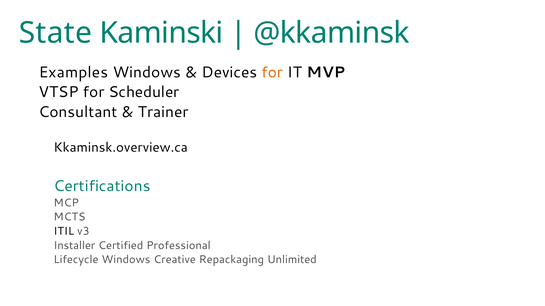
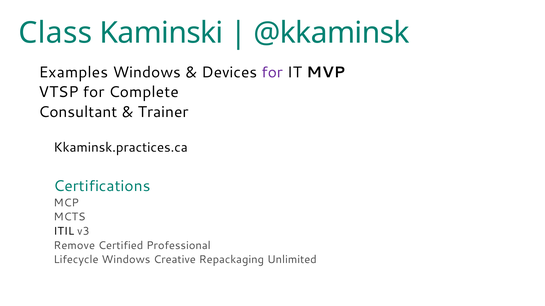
State: State -> Class (55, 33)
for colour: orange -> purple (272, 72)
Scheduler: Scheduler -> Complete (144, 92)
Kkaminsk.overview.ca: Kkaminsk.overview.ca -> Kkaminsk.practices.ca (121, 148)
Installer: Installer -> Remove (74, 246)
